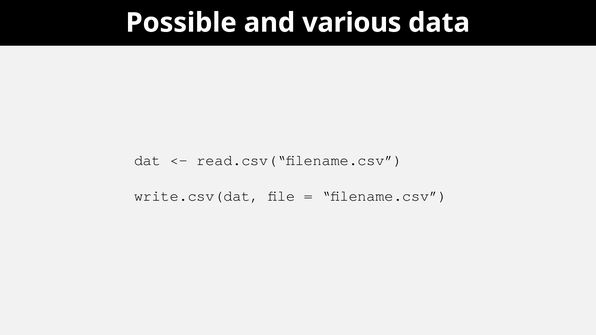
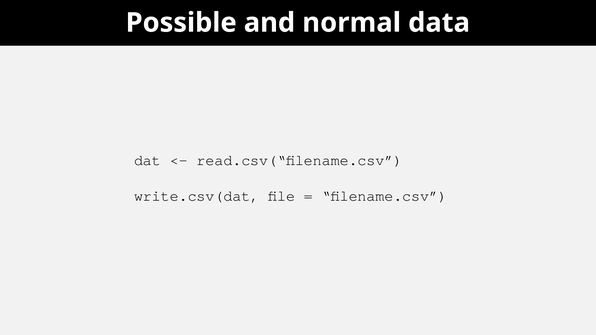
various: various -> normal (352, 23)
